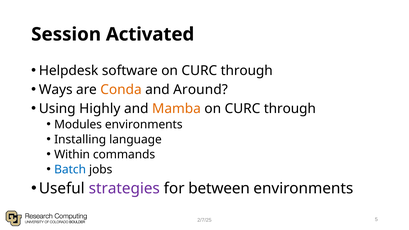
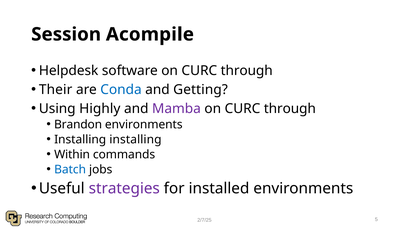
Activated: Activated -> Acompile (150, 34)
Ways: Ways -> Their (56, 90)
Conda colour: orange -> blue (121, 90)
Around: Around -> Getting (201, 90)
Mamba colour: orange -> purple (176, 109)
Modules: Modules -> Brandon (78, 124)
Installing language: language -> installing (135, 139)
between: between -> installed (219, 188)
